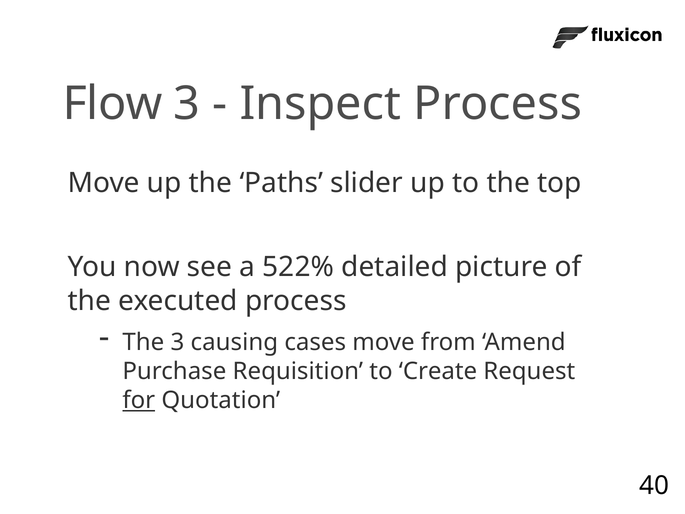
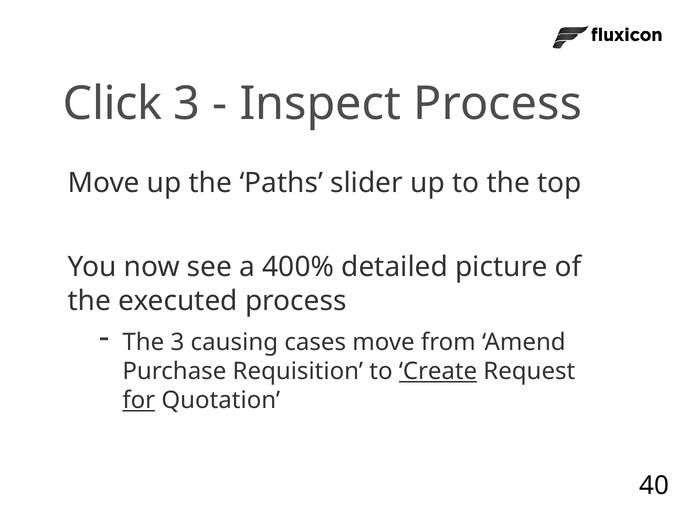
Flow: Flow -> Click (113, 104)
522%: 522% -> 400% (298, 267)
Create underline: none -> present (438, 371)
